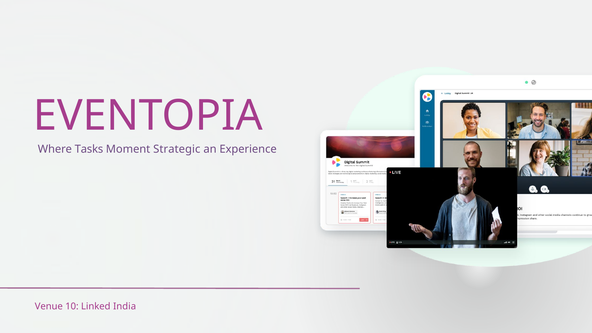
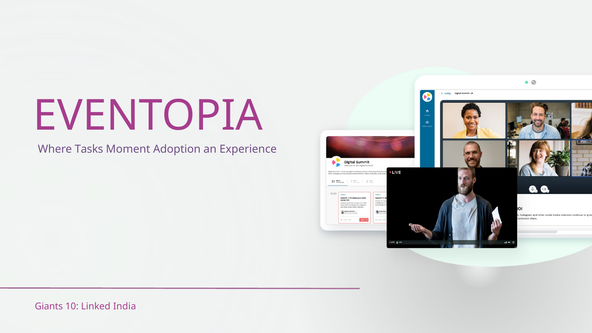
Strategic: Strategic -> Adoption (177, 149)
Venue: Venue -> Giants (49, 306)
